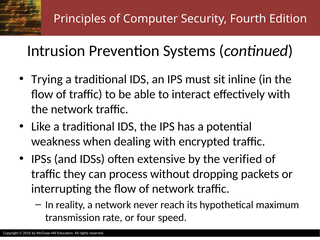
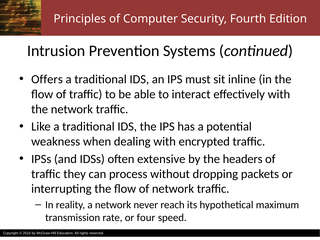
Trying: Trying -> Offers (47, 79)
verified: verified -> headers (243, 159)
